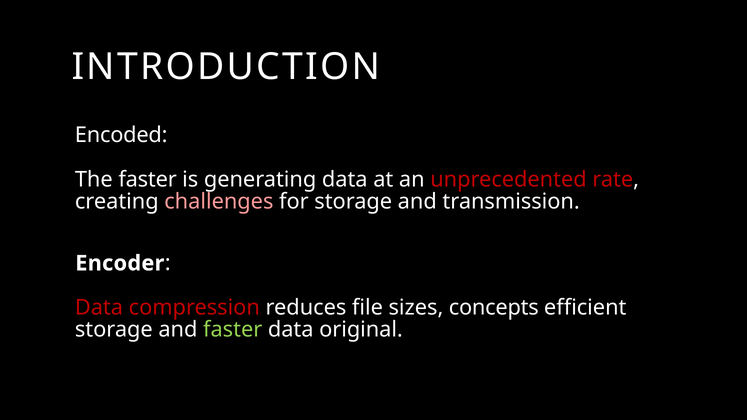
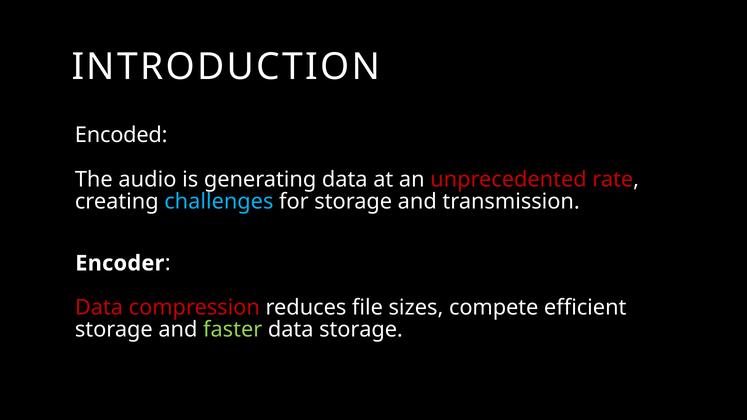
The faster: faster -> audio (147, 180)
challenges colour: pink -> light blue (219, 202)
concepts: concepts -> compete (494, 308)
data original: original -> storage (361, 330)
